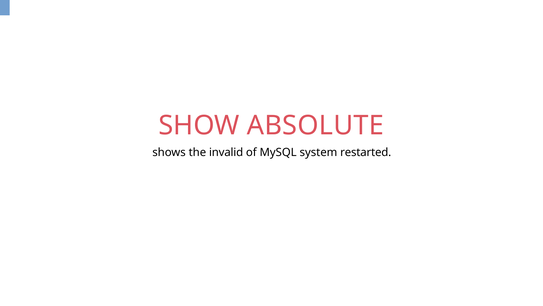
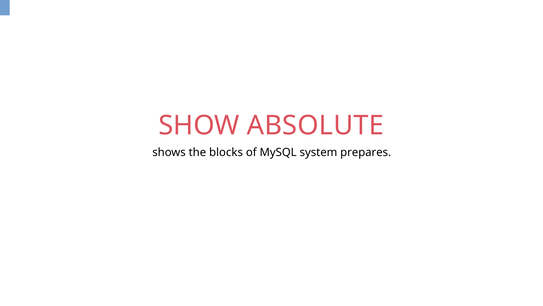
invalid: invalid -> blocks (226, 152)
restarted: restarted -> prepares (366, 152)
